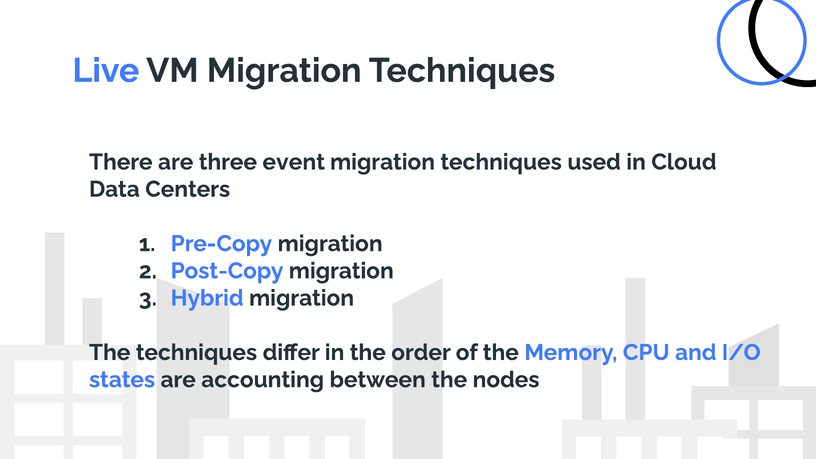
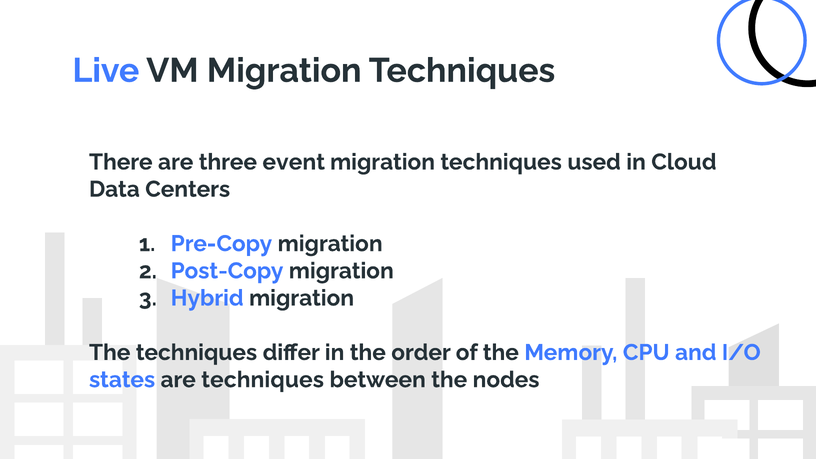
are accounting: accounting -> techniques (263, 380)
